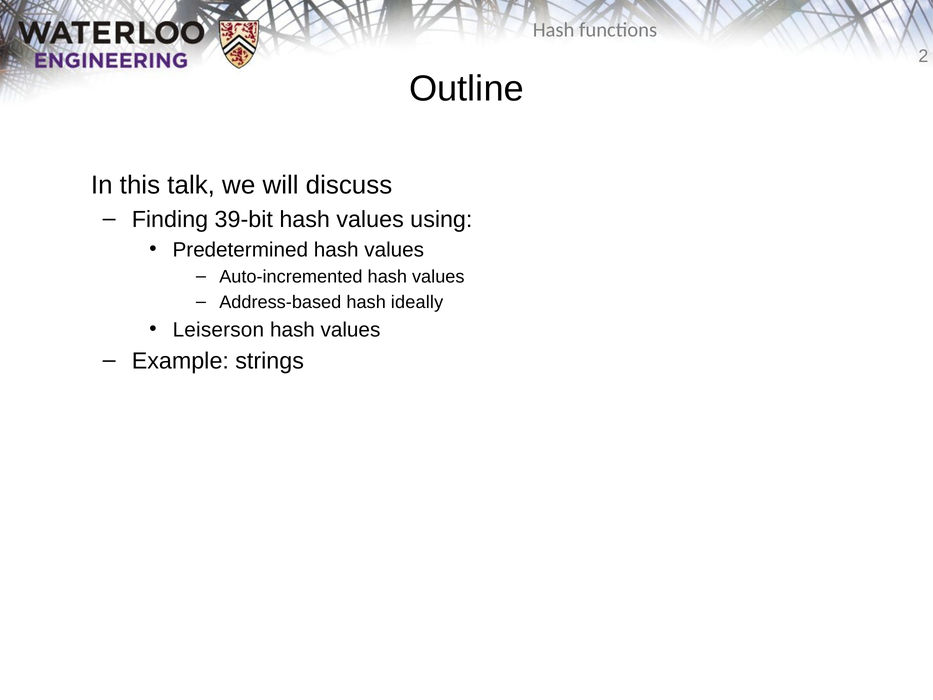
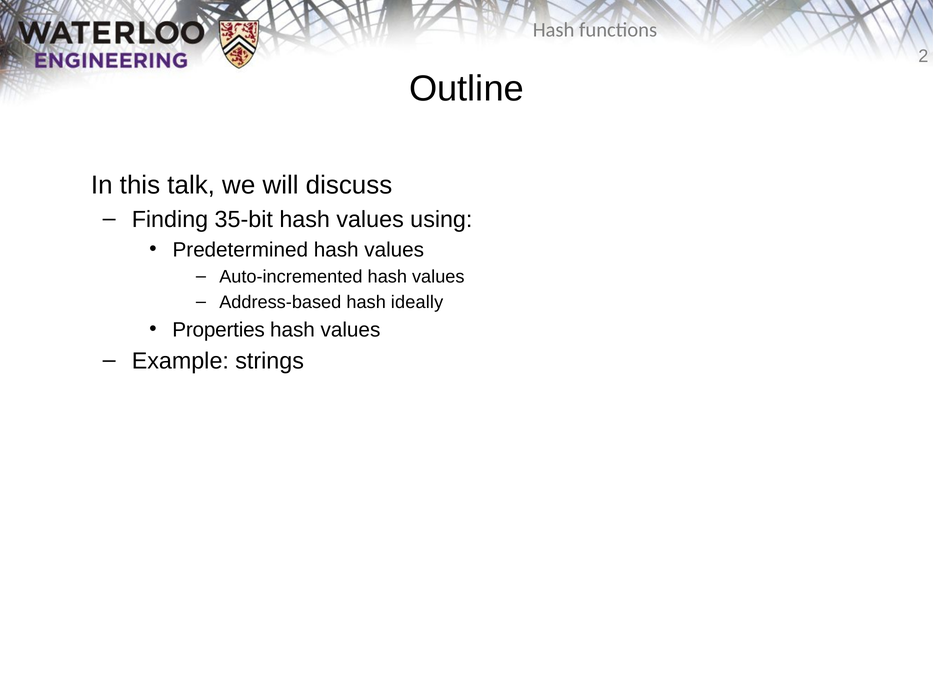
39-bit: 39-bit -> 35-bit (244, 219)
Leiserson: Leiserson -> Properties (219, 330)
